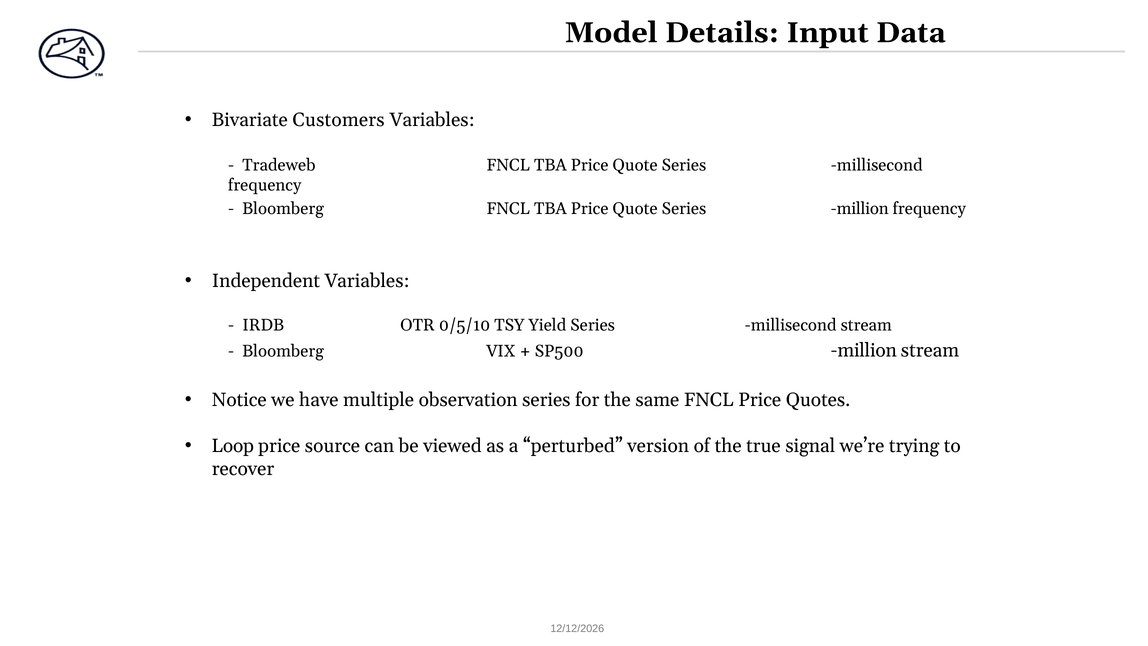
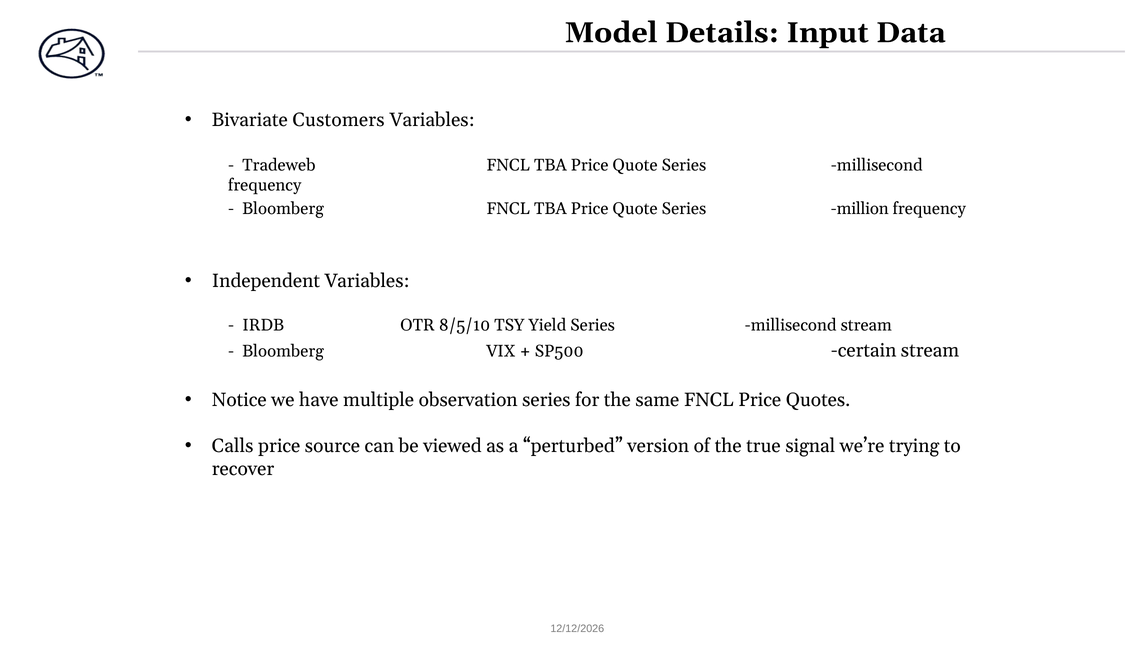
0/5/10: 0/5/10 -> 8/5/10 (465, 325)
SP500 million: million -> certain (864, 350)
Loop: Loop -> Calls (233, 446)
